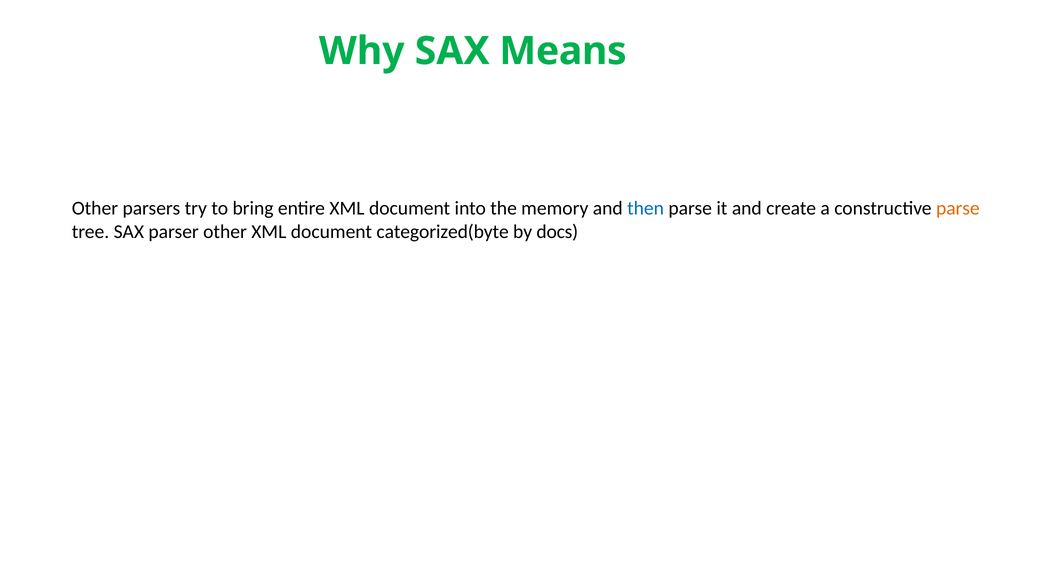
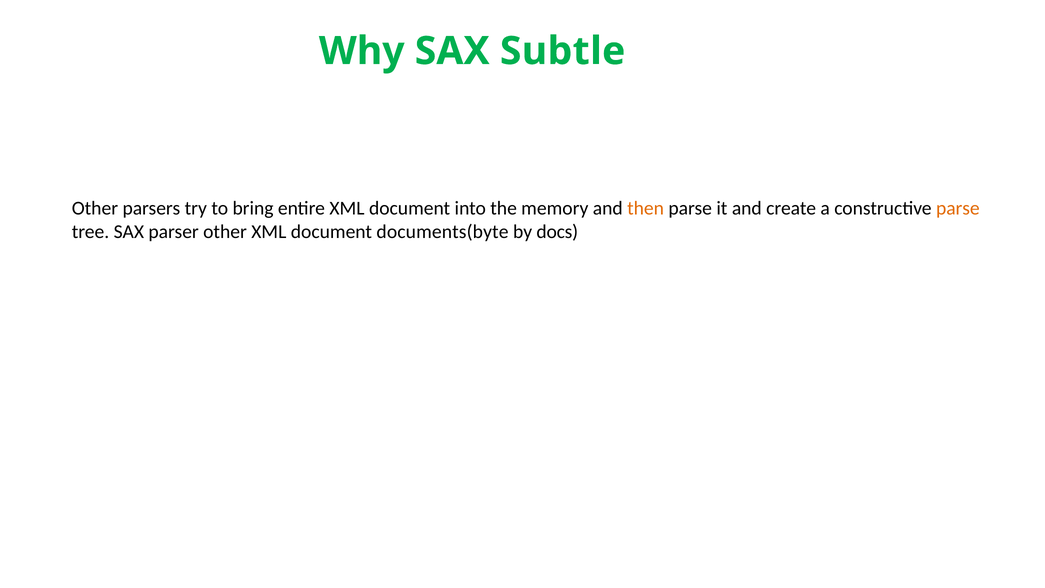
Means: Means -> Subtle (563, 51)
then colour: blue -> orange (646, 208)
categorized(byte: categorized(byte -> documents(byte (442, 232)
